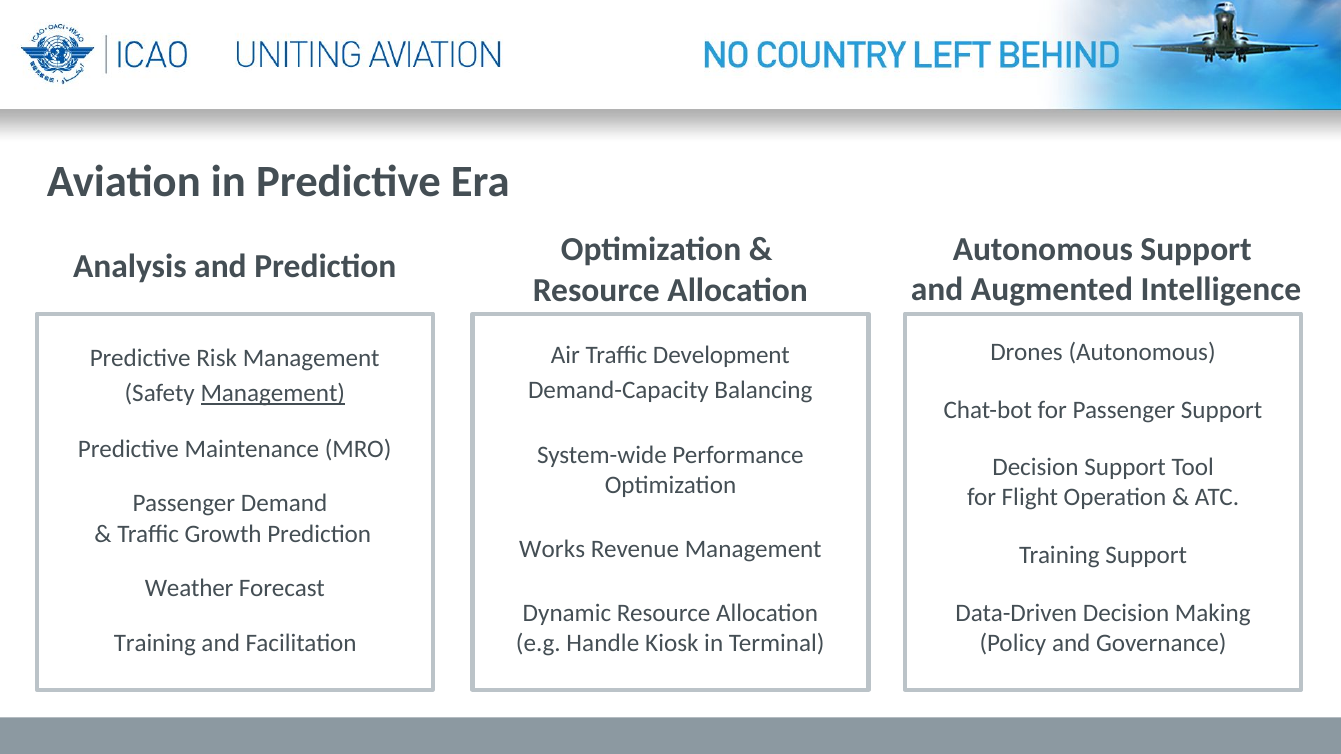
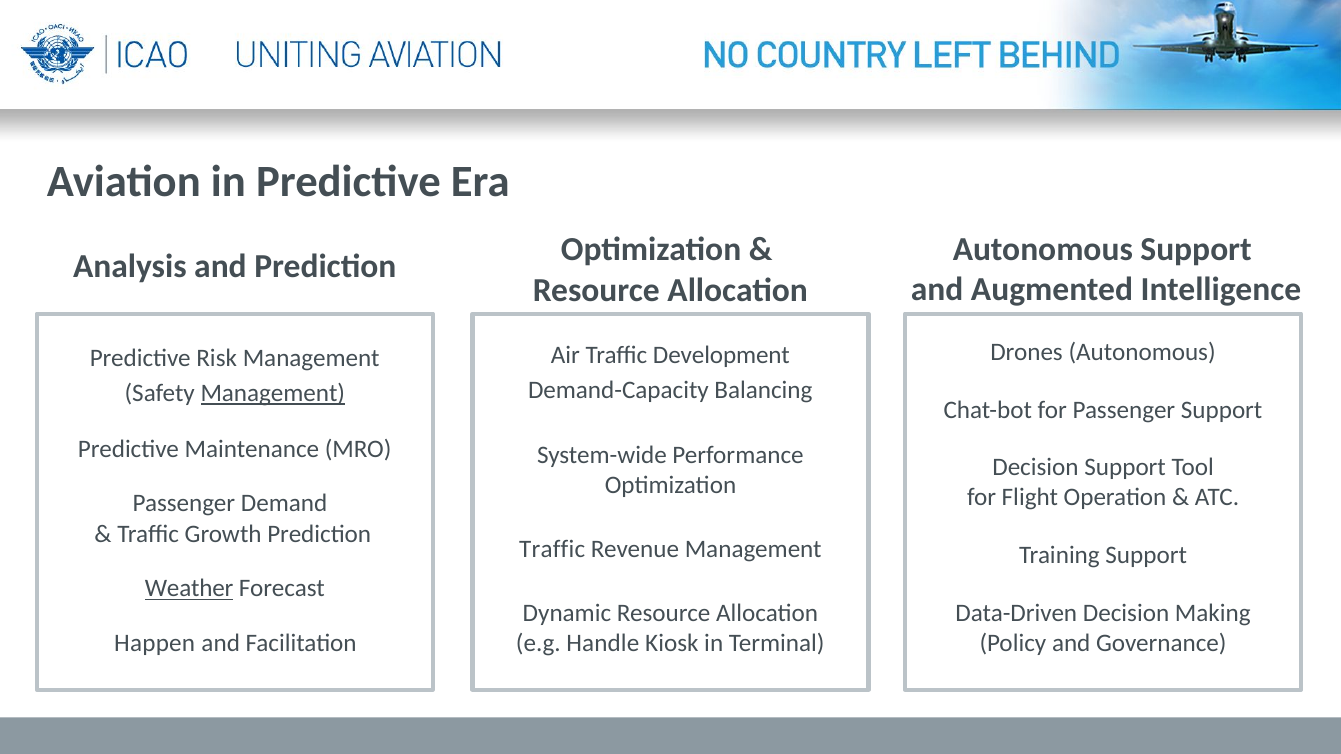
Works: Works -> Traffic (552, 549)
Weather underline: none -> present (189, 589)
Training: Training -> Happen (155, 643)
